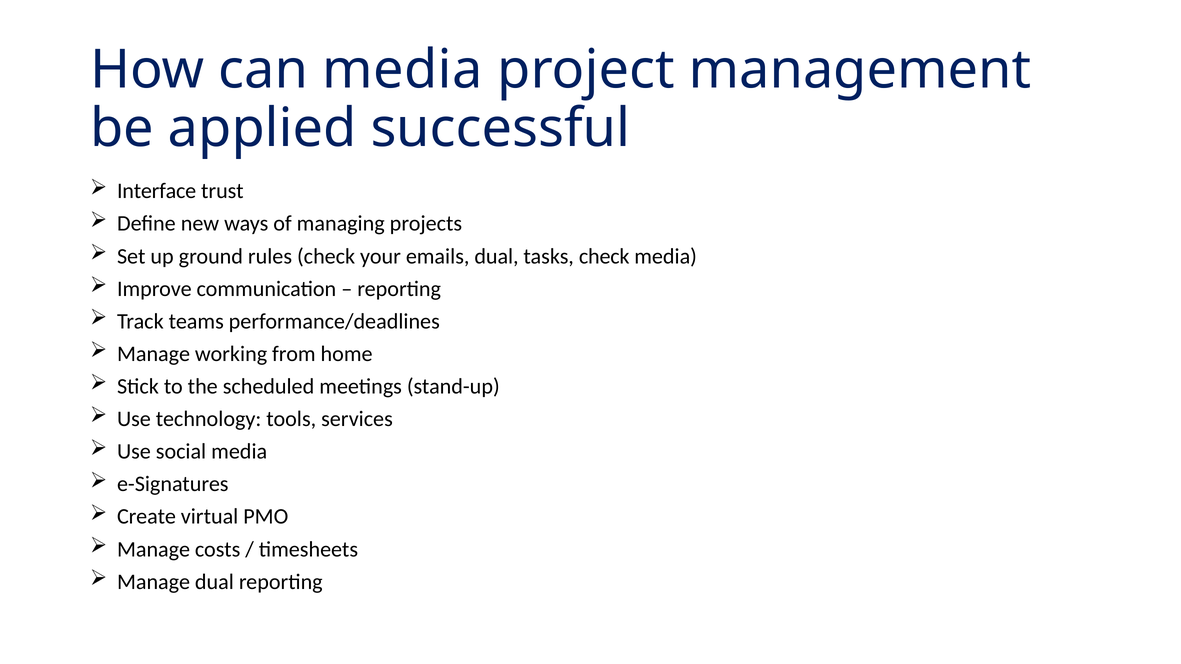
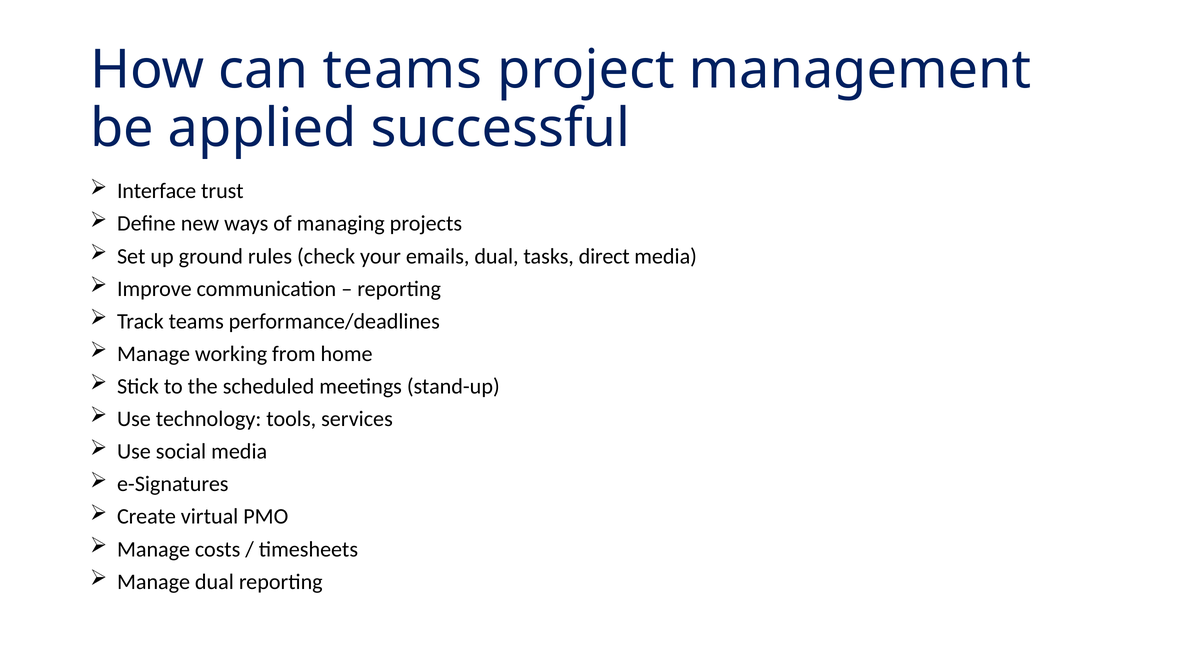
can media: media -> teams (402, 70)
tasks check: check -> direct (604, 256)
